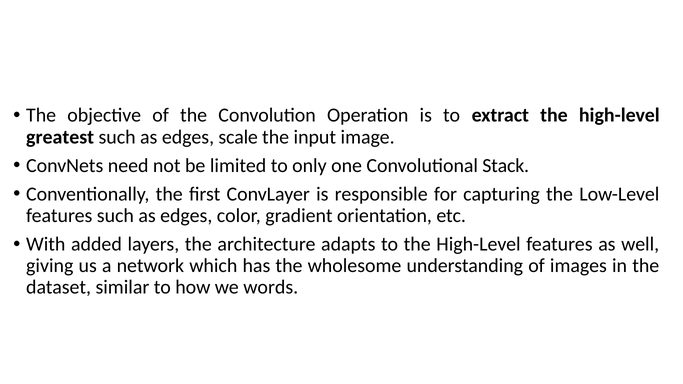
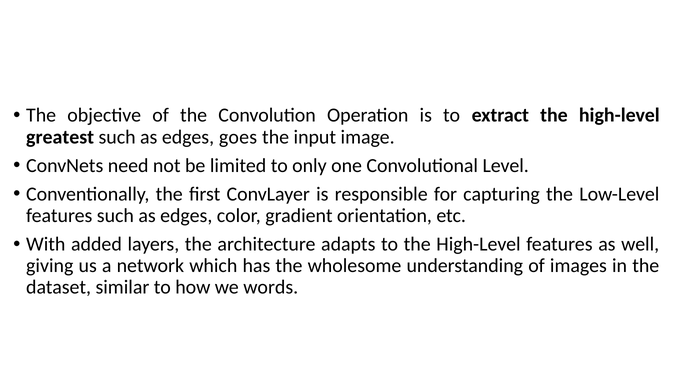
scale: scale -> goes (238, 137)
Stack: Stack -> Level (506, 166)
